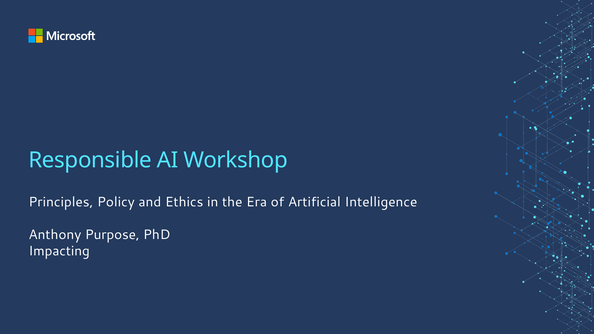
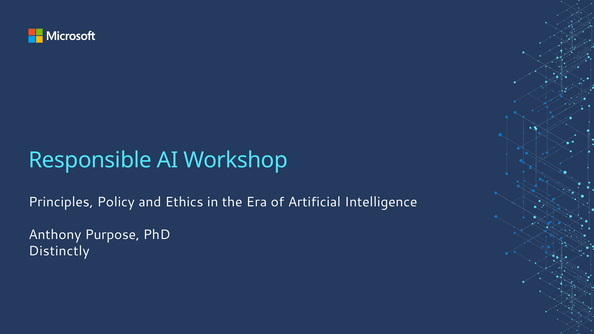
Impacting: Impacting -> Distinctly (59, 251)
